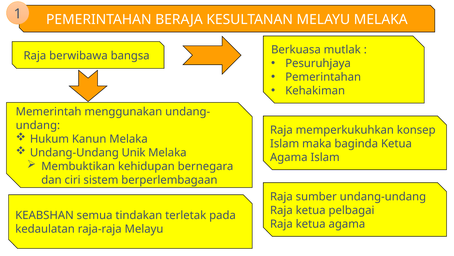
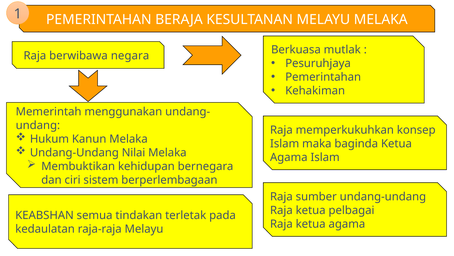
bangsa: bangsa -> negara (130, 56)
Unik: Unik -> Nilai (134, 152)
